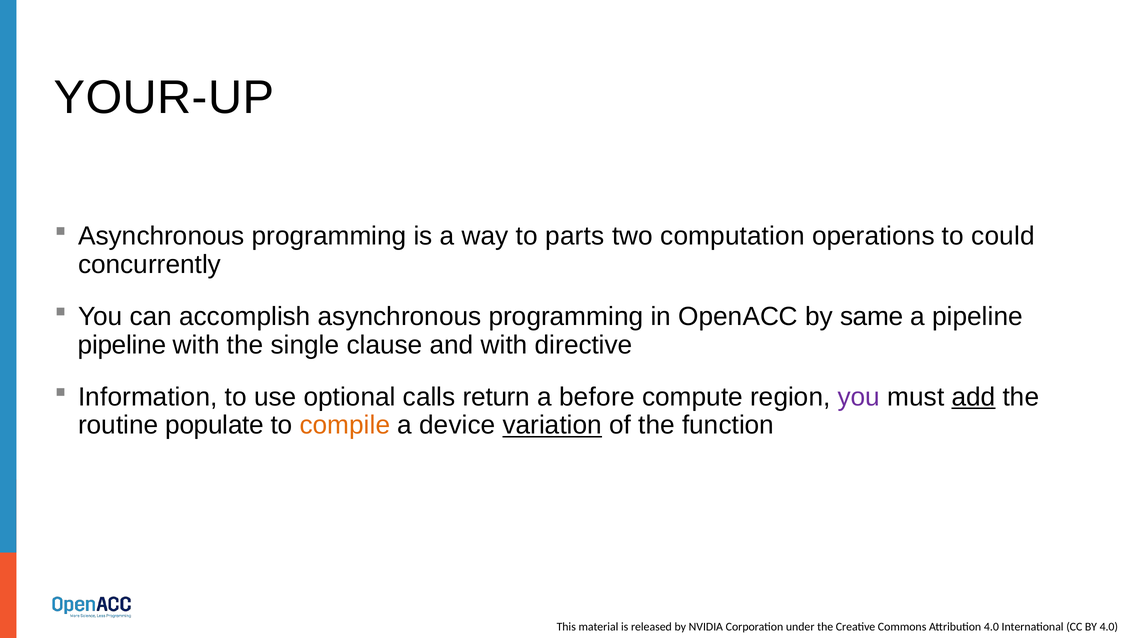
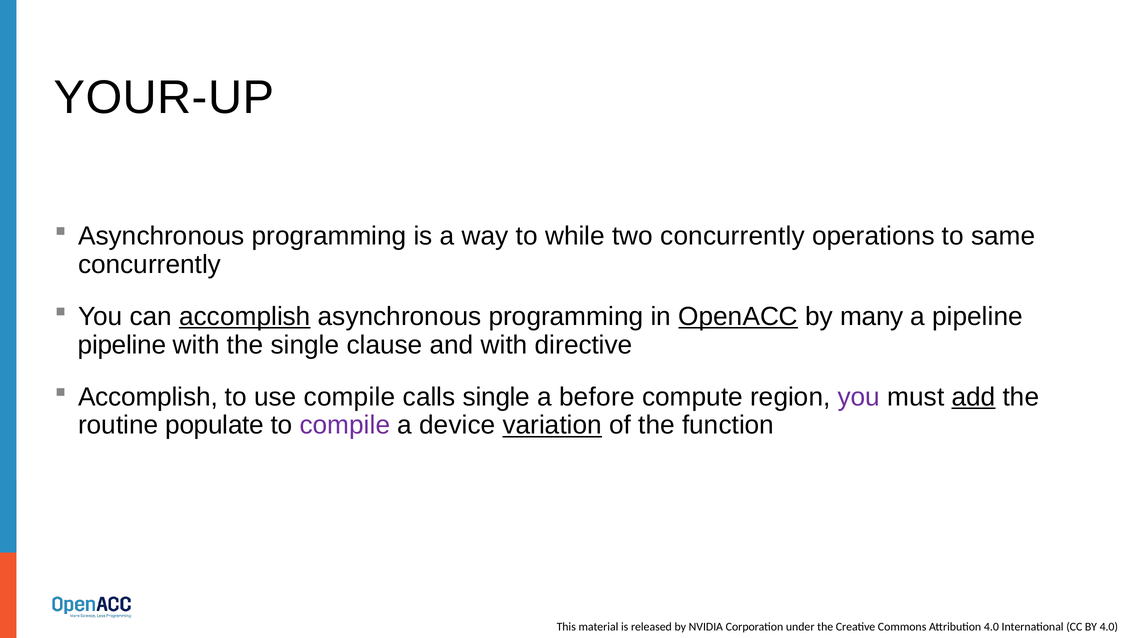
parts: parts -> while (575, 236)
two computation: computation -> concurrently (732, 236)
could: could -> same (1003, 236)
accomplish underline: none -> present (245, 316)
OpenACC underline: none -> present (738, 316)
same: same -> many (872, 316)
Information: Information -> Accomplish (148, 396)
use optional: optional -> compile (350, 396)
calls return: return -> single (496, 396)
compile colour: orange -> purple (345, 425)
